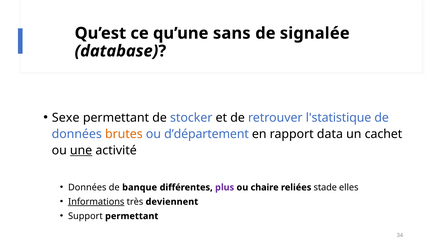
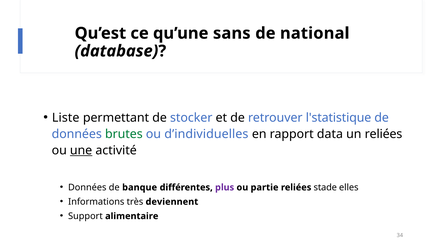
signalée: signalée -> national (315, 33)
Sexe: Sexe -> Liste (66, 118)
brutes colour: orange -> green (124, 134)
d’département: d’département -> d’individuelles (206, 134)
un cachet: cachet -> reliées (383, 134)
chaire: chaire -> partie (265, 187)
Informations underline: present -> none (96, 202)
Support permettant: permettant -> alimentaire (132, 216)
